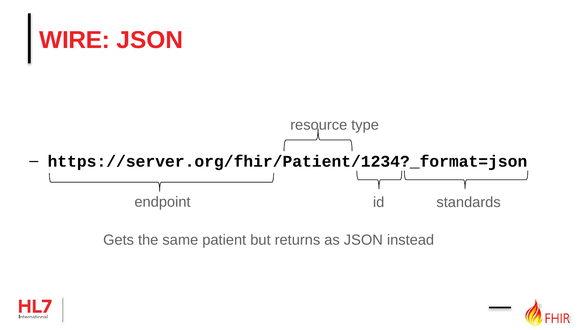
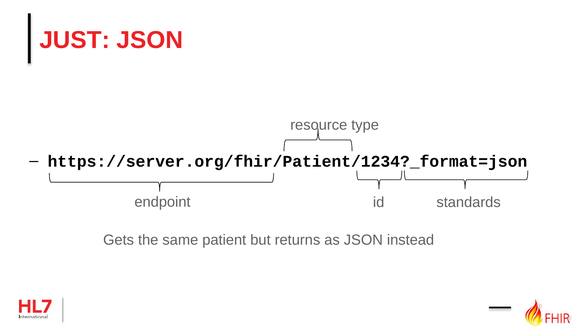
WIRE: WIRE -> JUST (75, 40)
